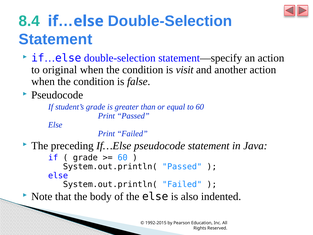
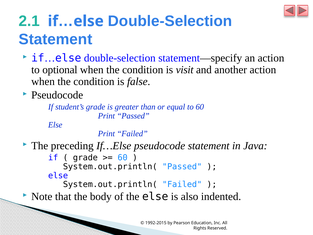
8.4: 8.4 -> 2.1 (29, 21)
original: original -> optional (60, 70)
